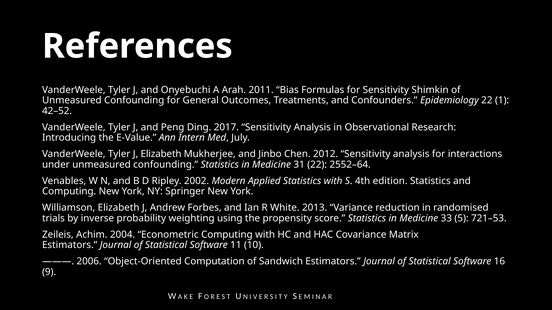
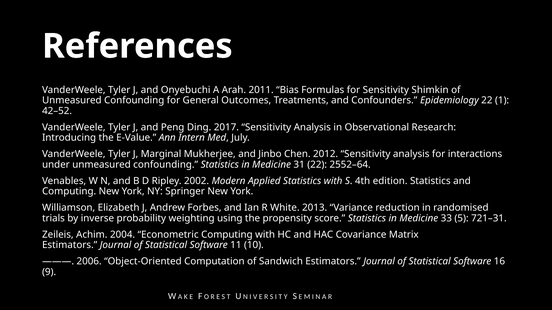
J Elizabeth: Elizabeth -> Marginal (161, 154)
721–53: 721–53 -> 721–31 (489, 219)
